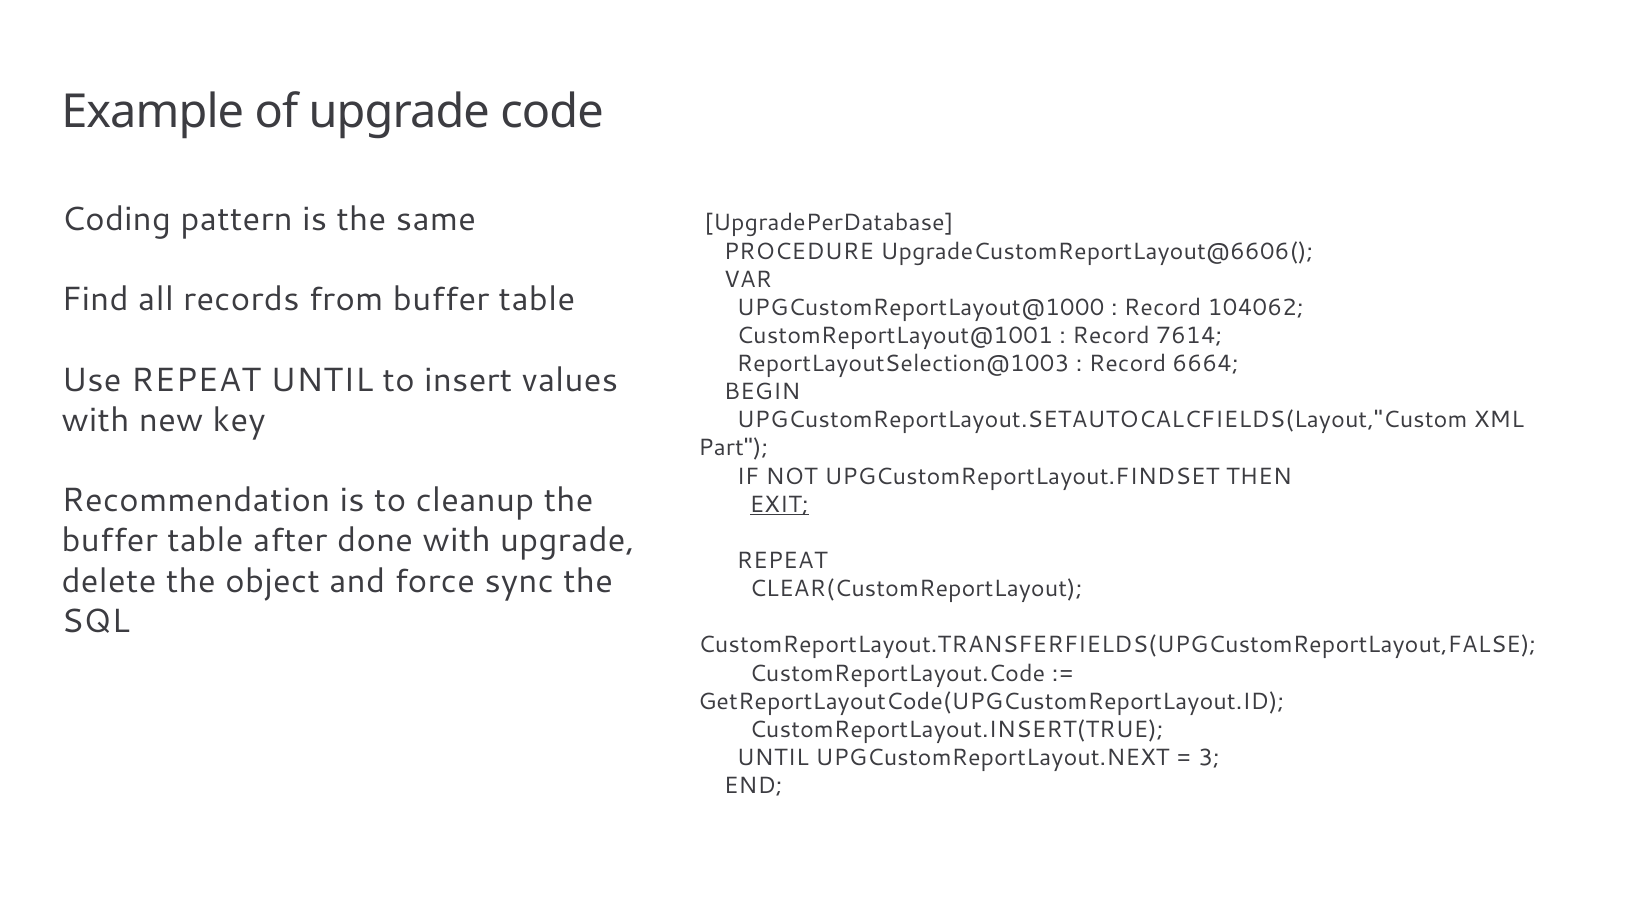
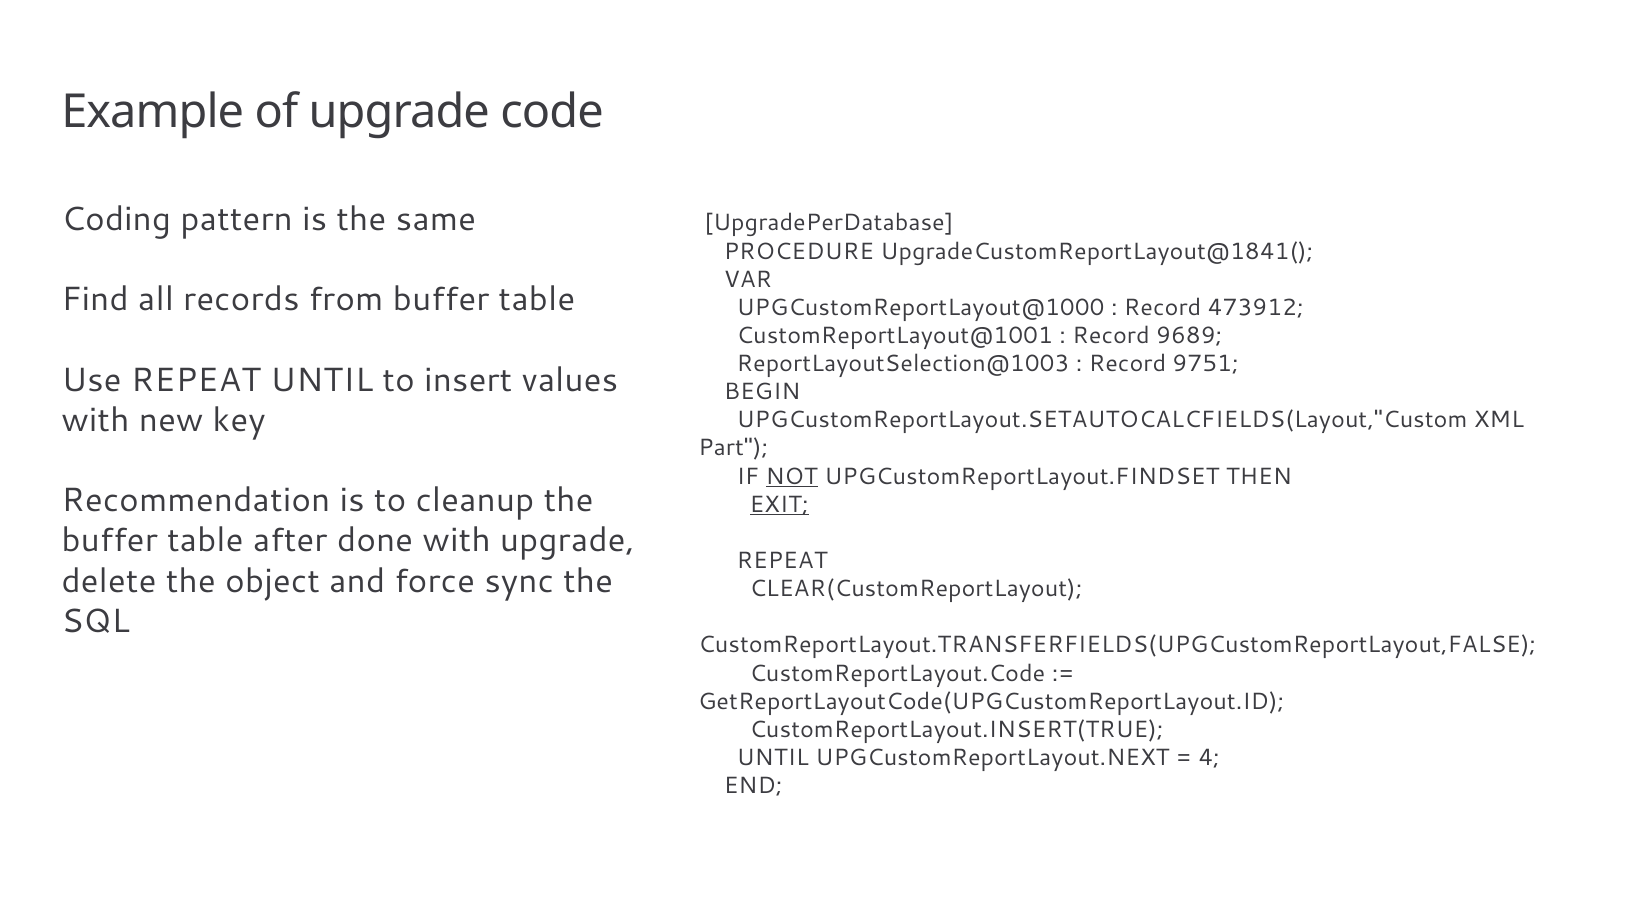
UpgradeCustomReportLayout@6606(: UpgradeCustomReportLayout@6606( -> UpgradeCustomReportLayout@1841( (1097, 251)
104062: 104062 -> 473912 (1256, 307)
7614: 7614 -> 9689 (1189, 336)
6664: 6664 -> 9751 (1206, 364)
NOT underline: none -> present (792, 476)
3: 3 -> 4 (1209, 758)
